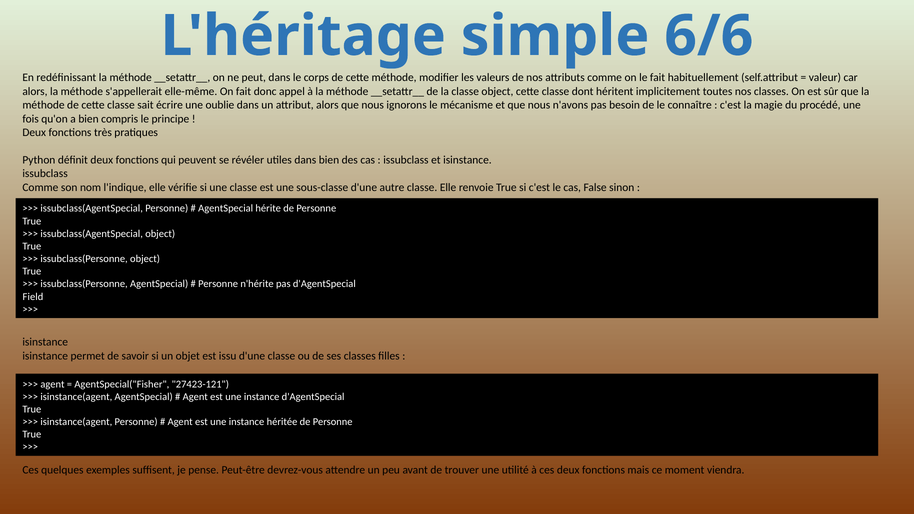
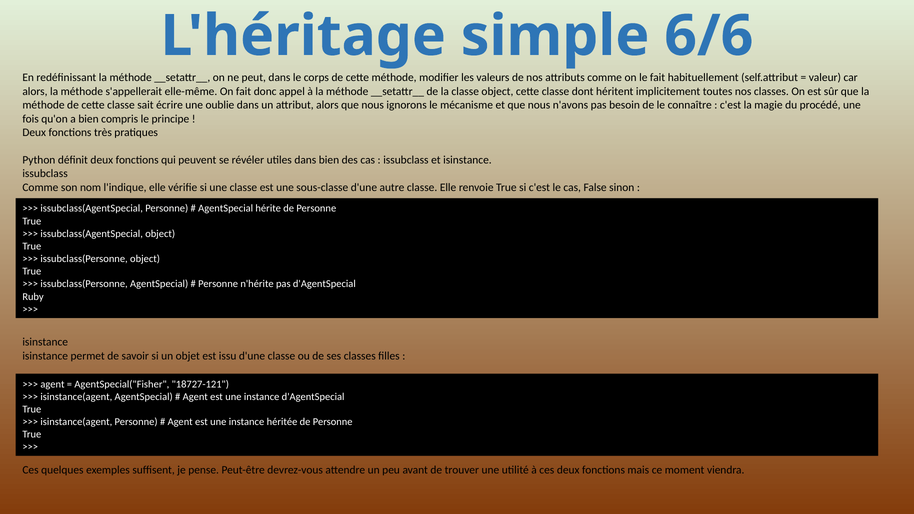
Field: Field -> Ruby (33, 297)
27423-121: 27423-121 -> 18727-121 (200, 384)
